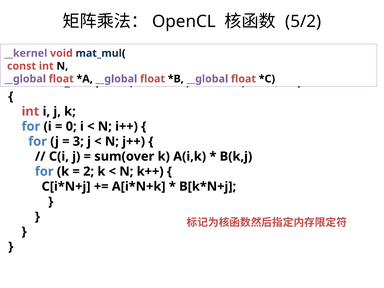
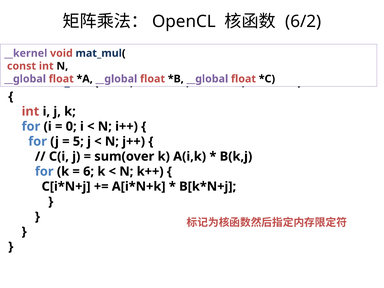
5/2: 5/2 -> 6/2 (303, 21)
3: 3 -> 5 (78, 141)
2: 2 -> 6 (89, 171)
